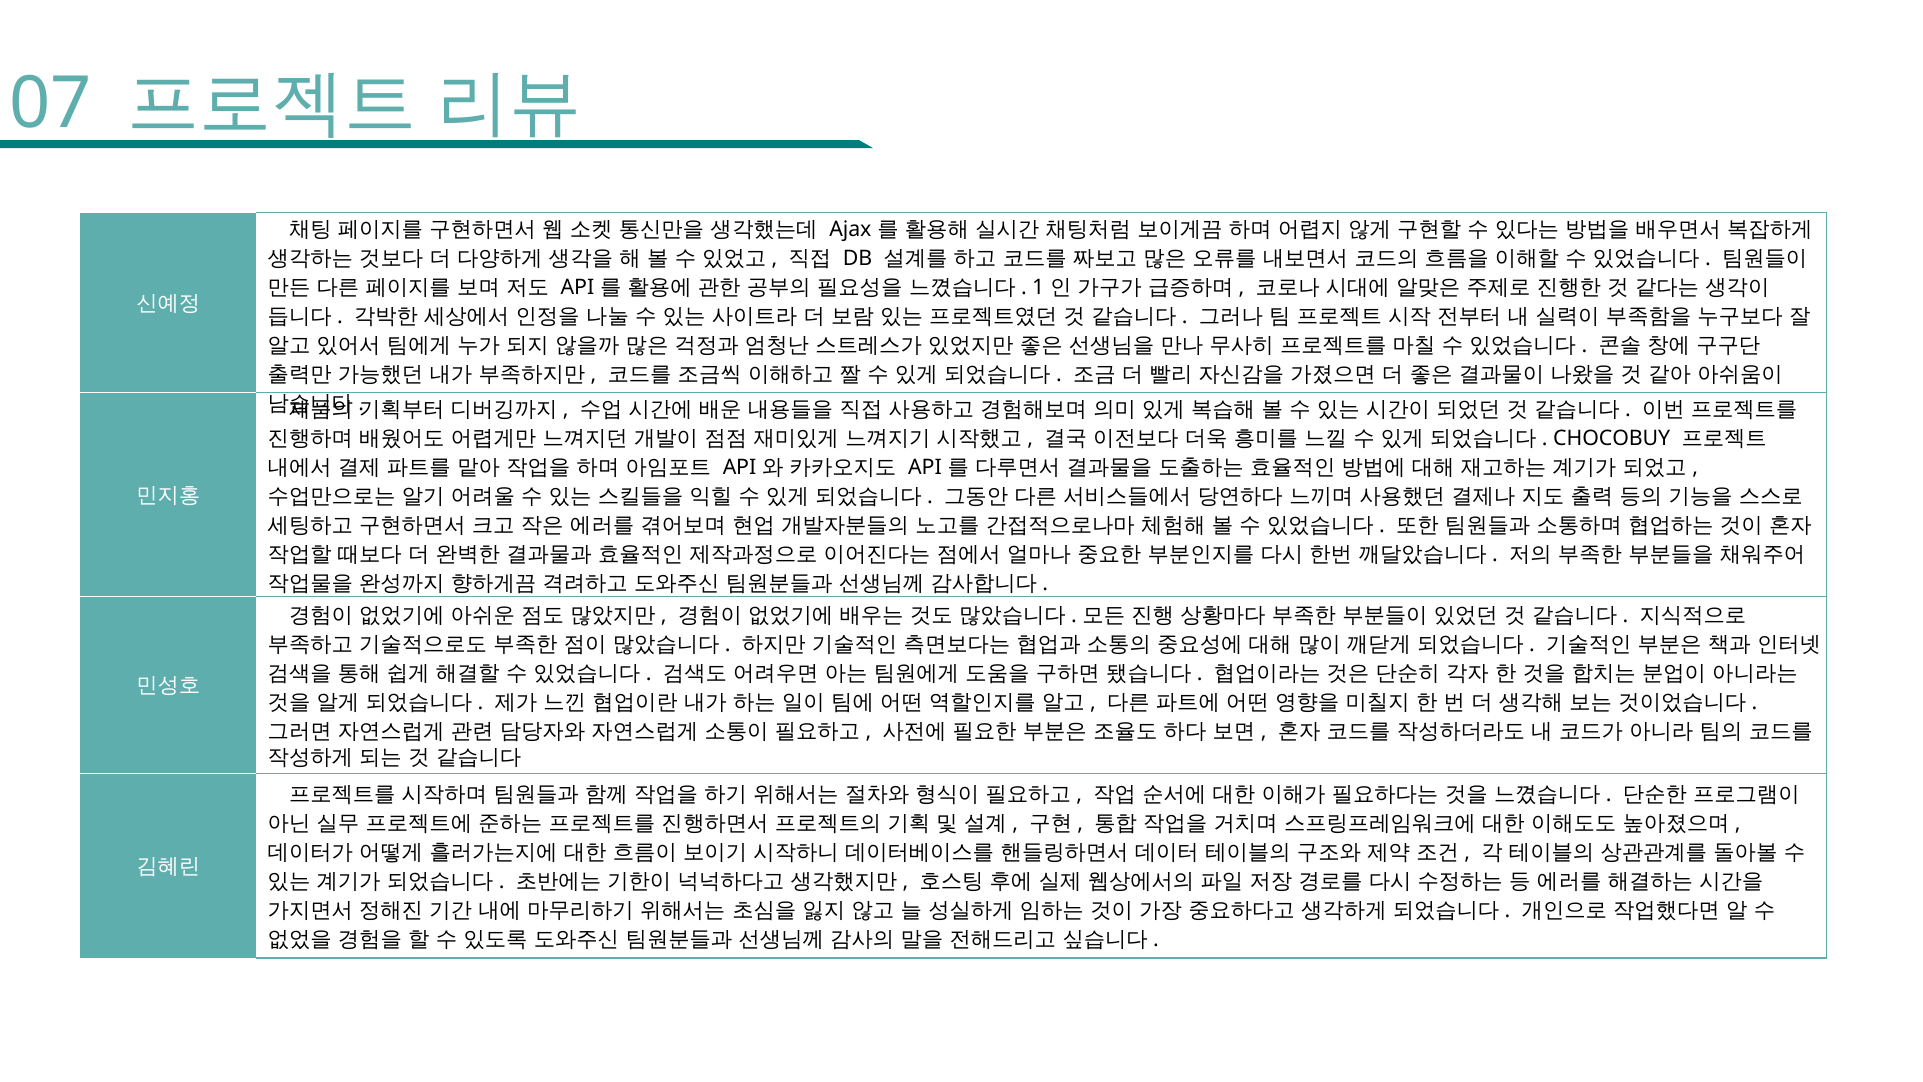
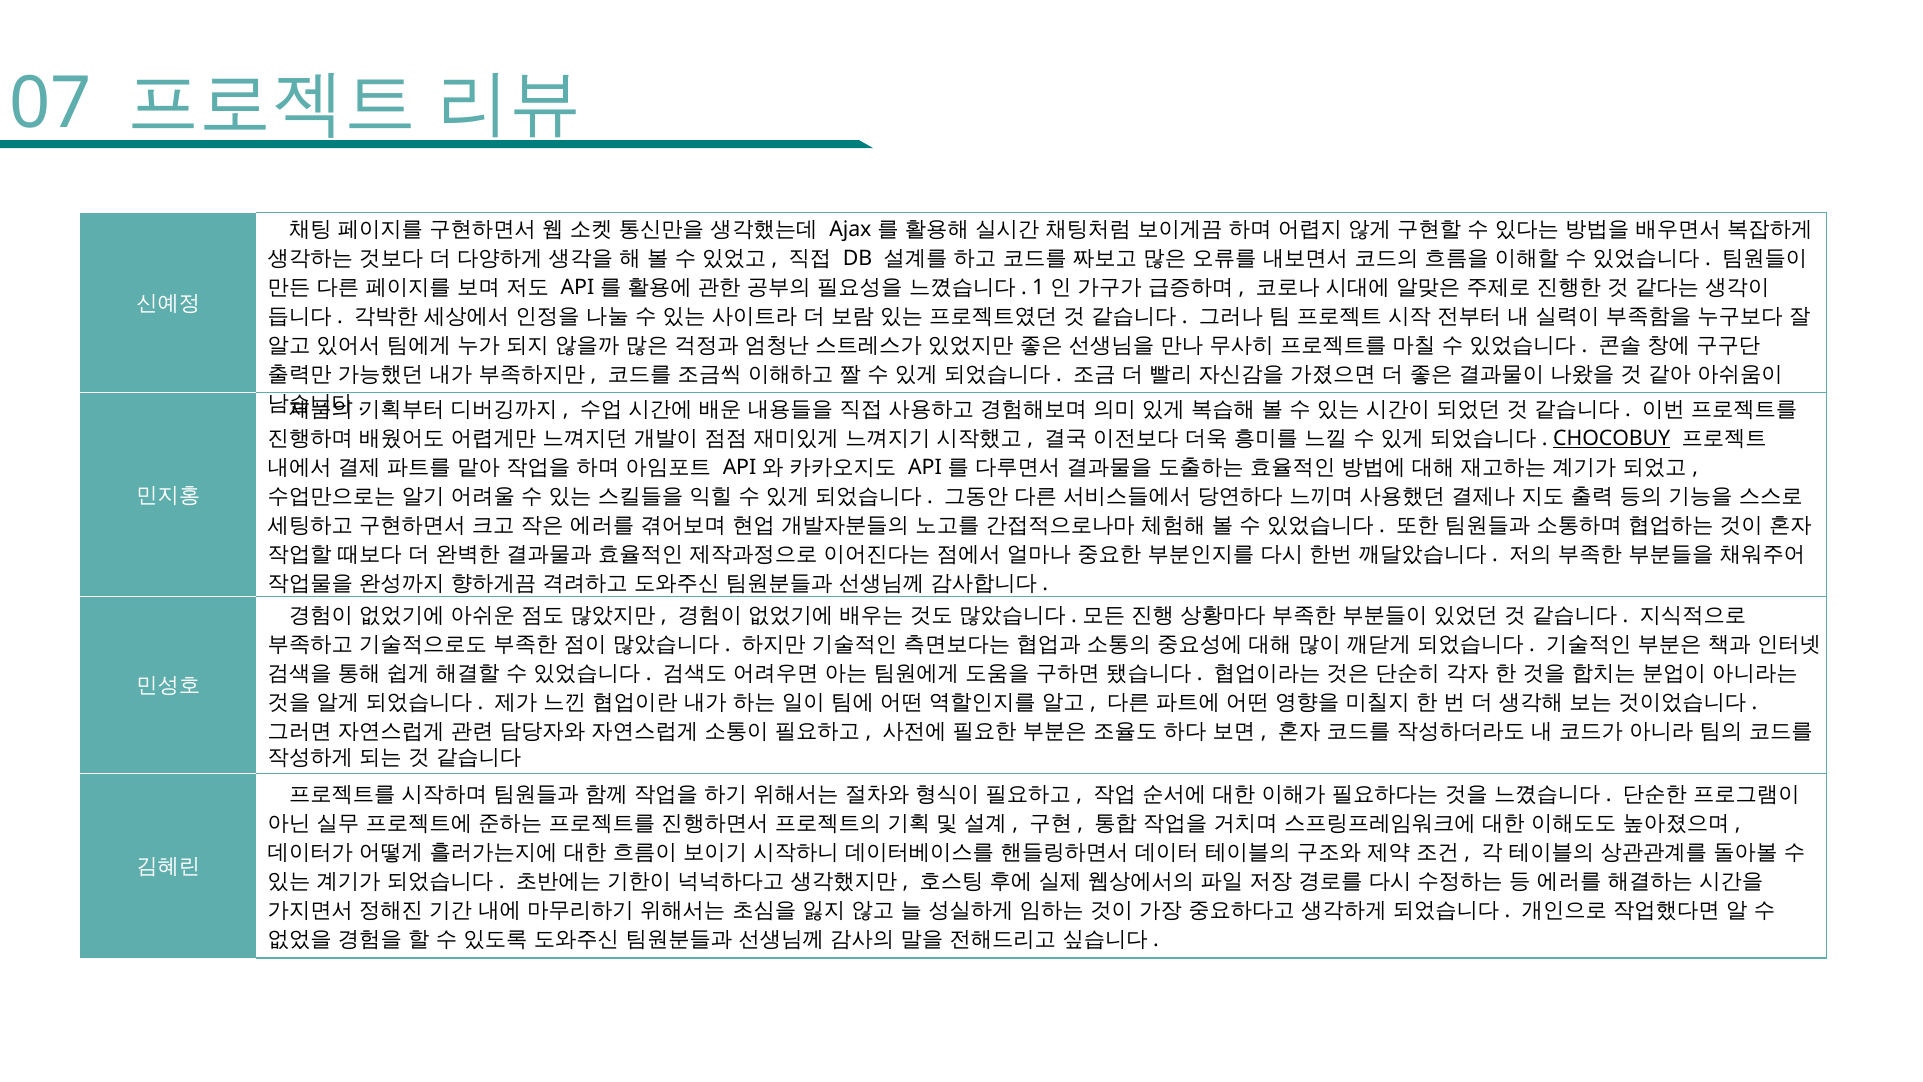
CHOCOBUY underline: none -> present (1612, 438)
